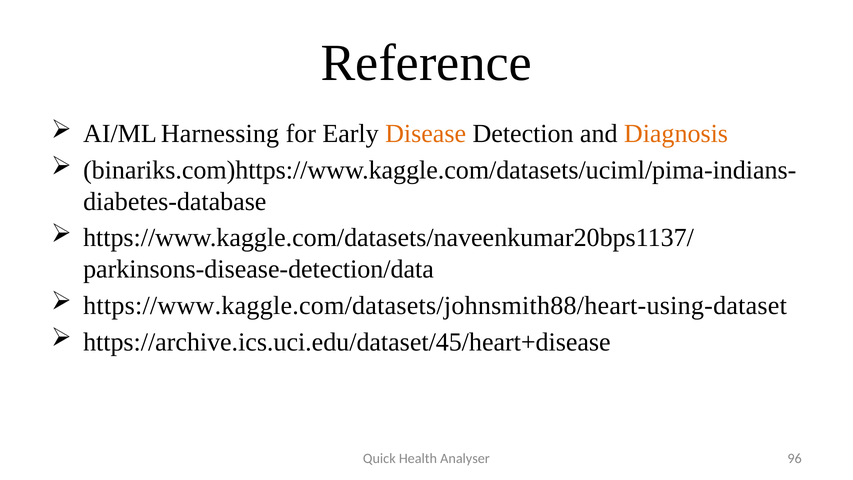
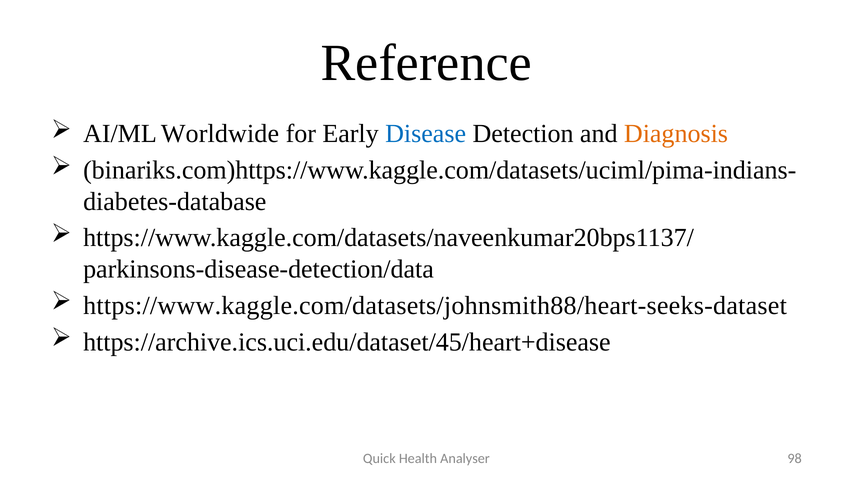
Harnessing: Harnessing -> Worldwide (220, 134)
Disease colour: orange -> blue (426, 134)
https://www.kaggle.com/datasets/johnsmith88/heart-using-dataset: https://www.kaggle.com/datasets/johnsmith88/heart-using-dataset -> https://www.kaggle.com/datasets/johnsmith88/heart-seeks-dataset (435, 305)
96: 96 -> 98 (795, 458)
